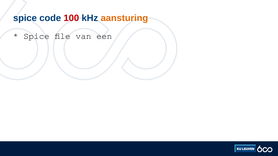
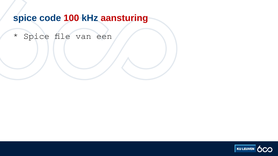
aansturing colour: orange -> red (124, 18)
